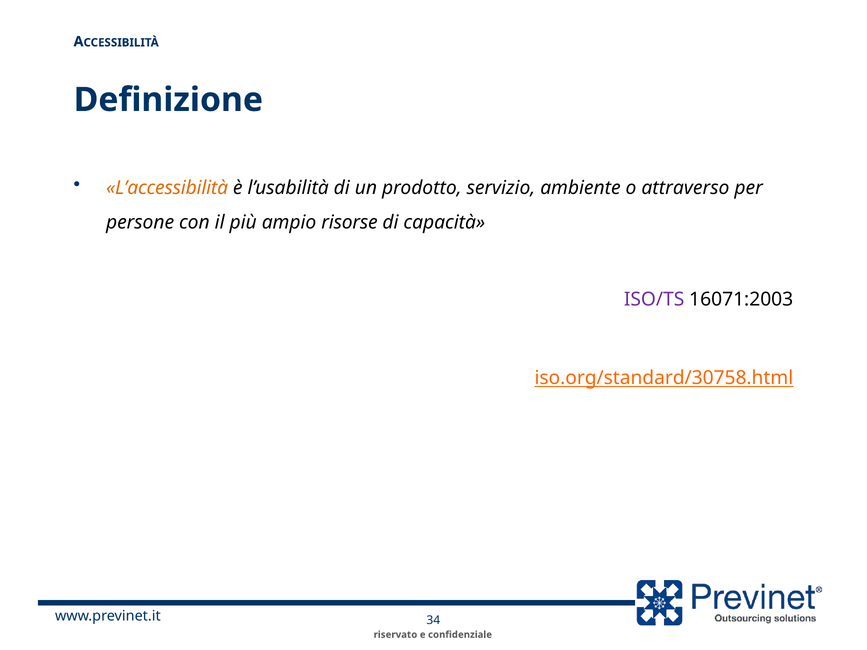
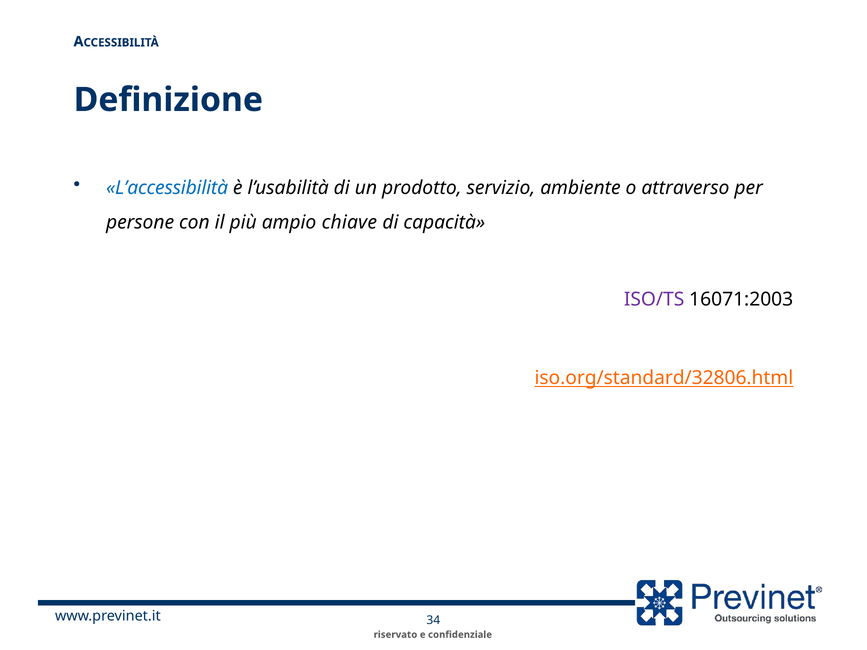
L’accessibilità colour: orange -> blue (167, 188)
risorse: risorse -> chiave (349, 222)
iso.org/standard/30758.html: iso.org/standard/30758.html -> iso.org/standard/32806.html (664, 378)
